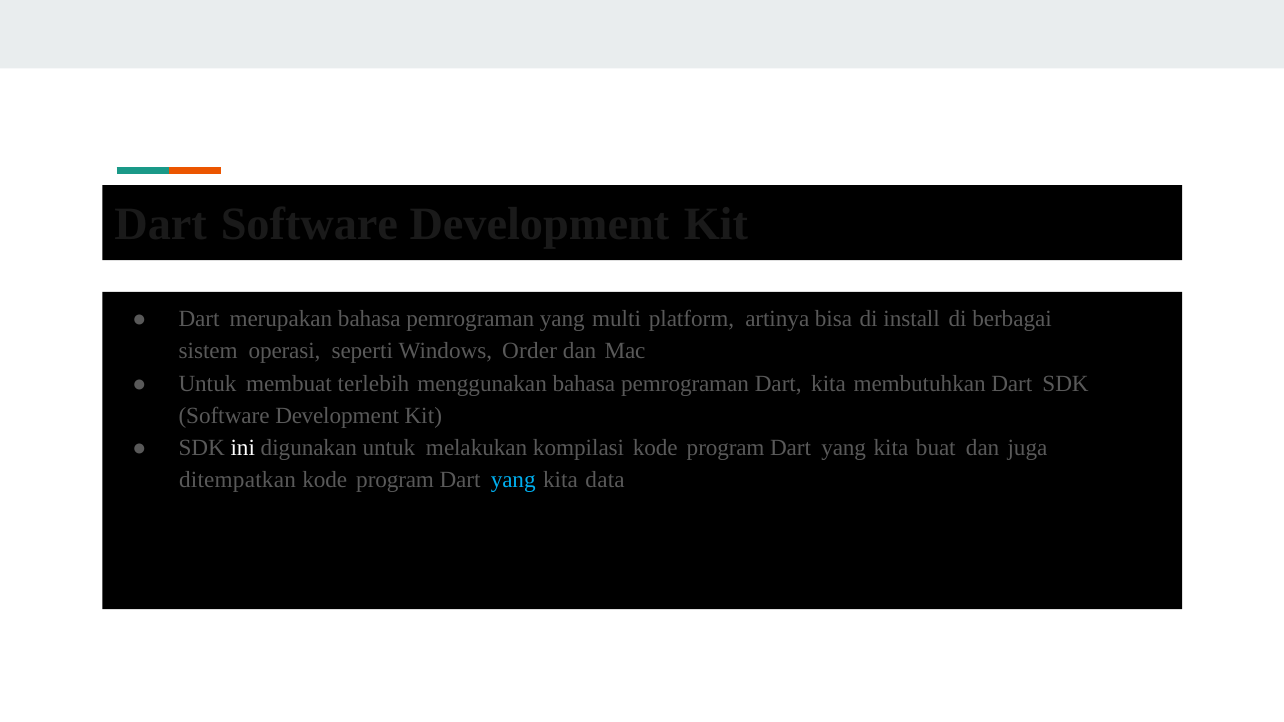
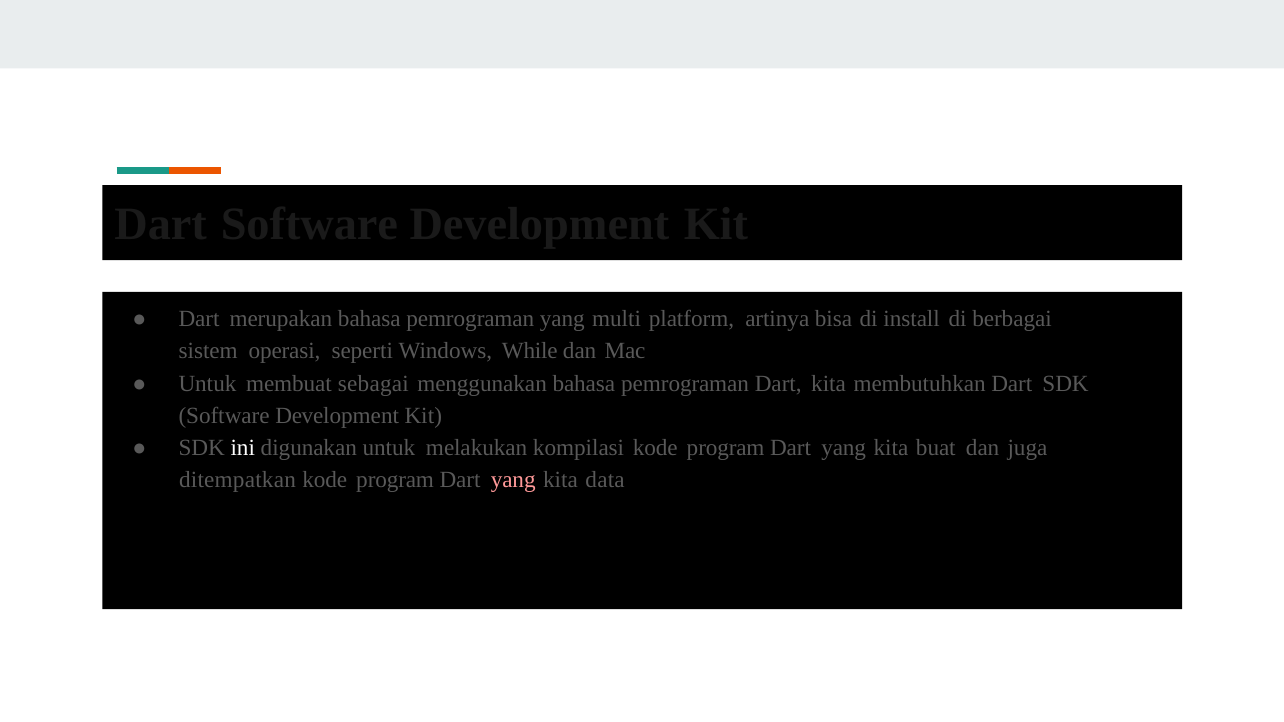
Order: Order -> While (530, 351)
terlebih: terlebih -> sebagai (373, 384)
yang colour: light blue -> pink (513, 480)
